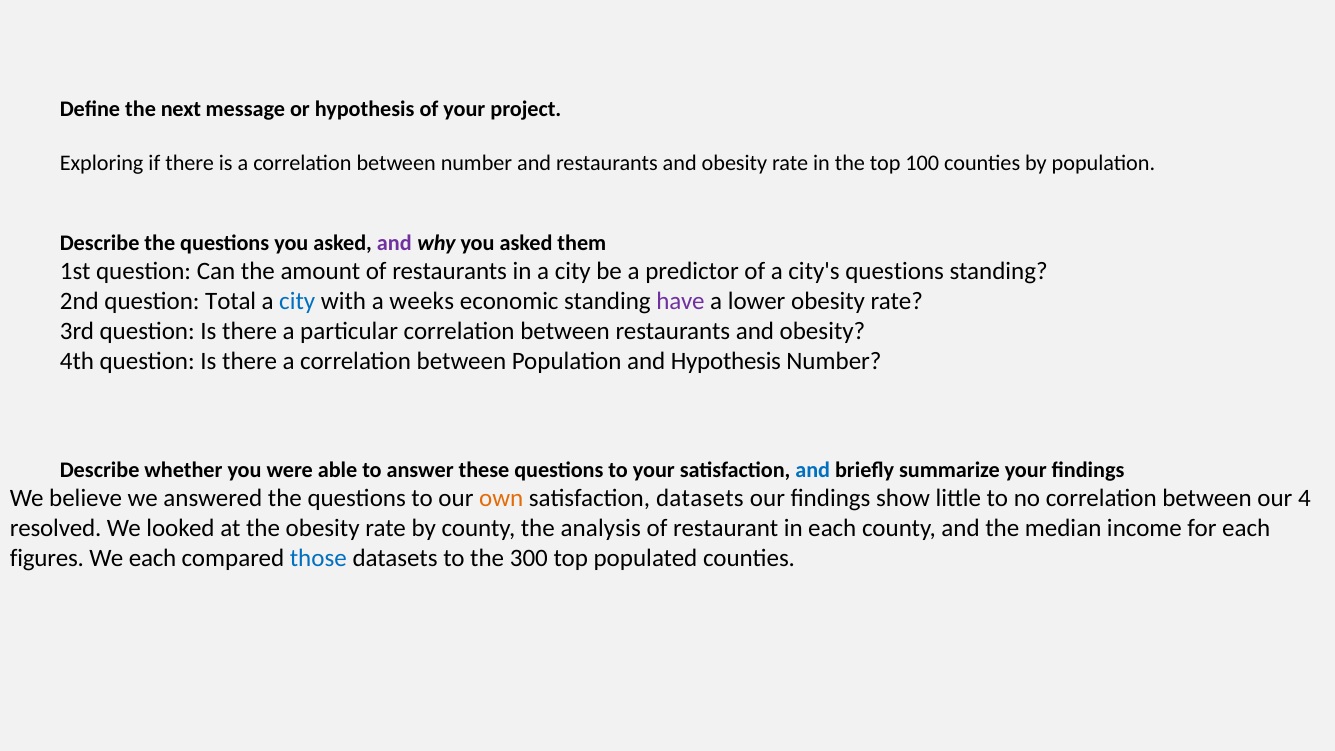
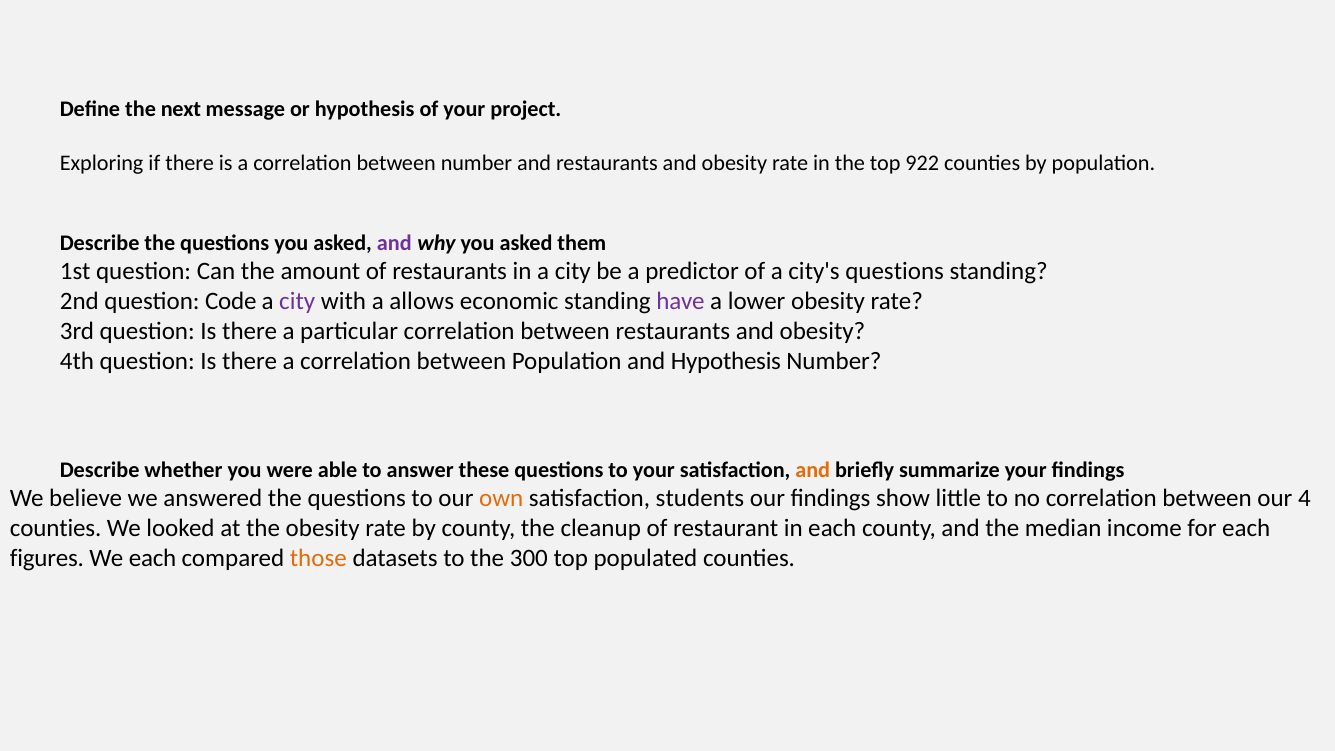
100: 100 -> 922 (922, 163)
Total: Total -> Code (231, 301)
city colour: blue -> purple (297, 301)
weeks: weeks -> allows (422, 301)
and colour: blue -> orange (813, 470)
satisfaction datasets: datasets -> students (700, 498)
resolved: resolved -> counties (56, 528)
analysis: analysis -> cleanup (601, 528)
those colour: blue -> orange (318, 558)
